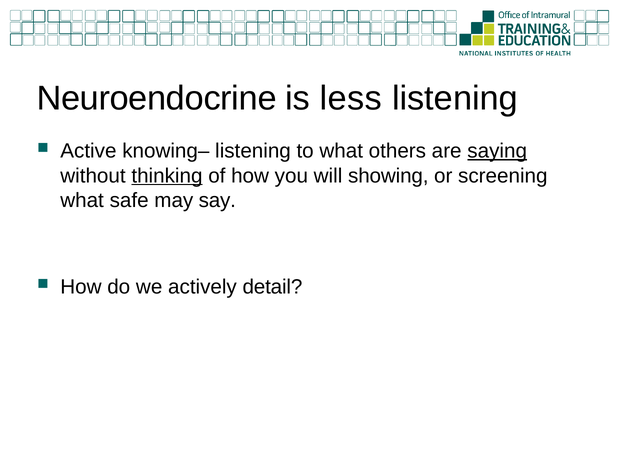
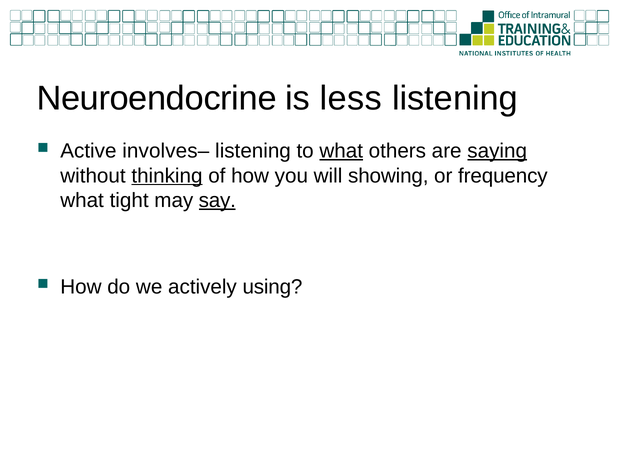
knowing–: knowing– -> involves– (166, 151)
what underline: none -> present (341, 151)
screening: screening -> frequency (503, 176)
safe: safe -> tight (129, 201)
say underline: none -> present (217, 201)
detail: detail -> using (272, 287)
